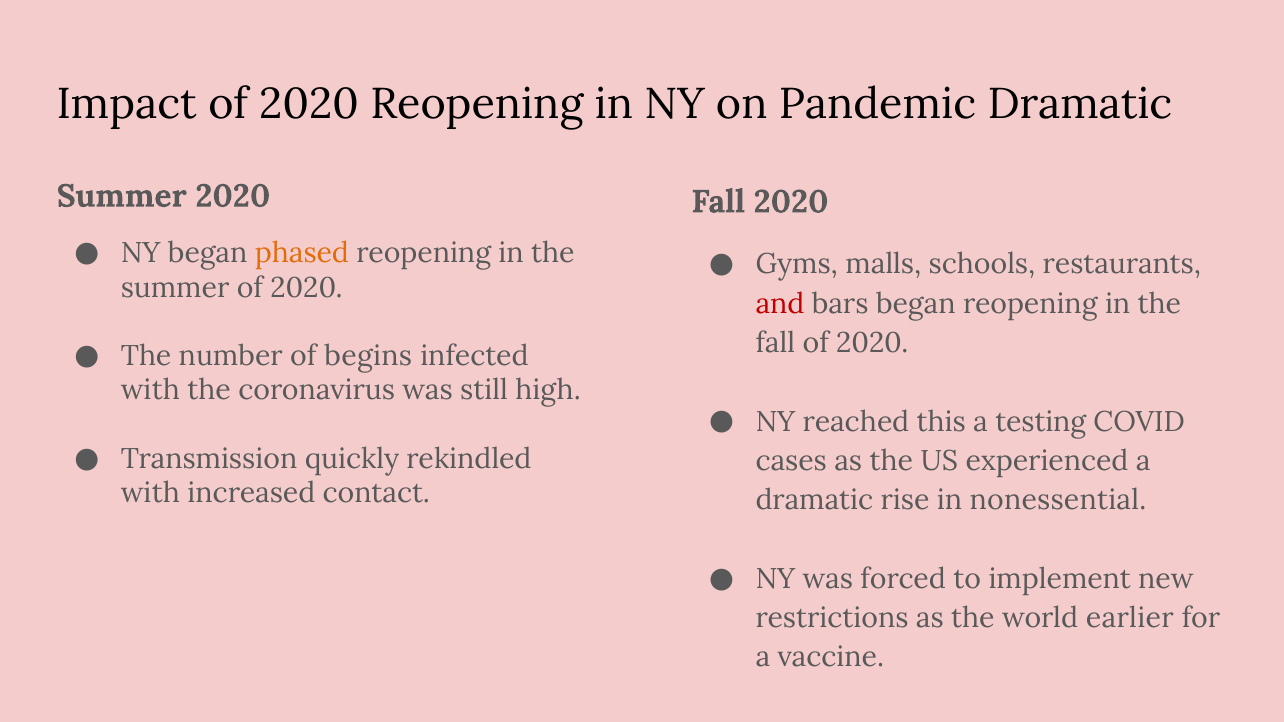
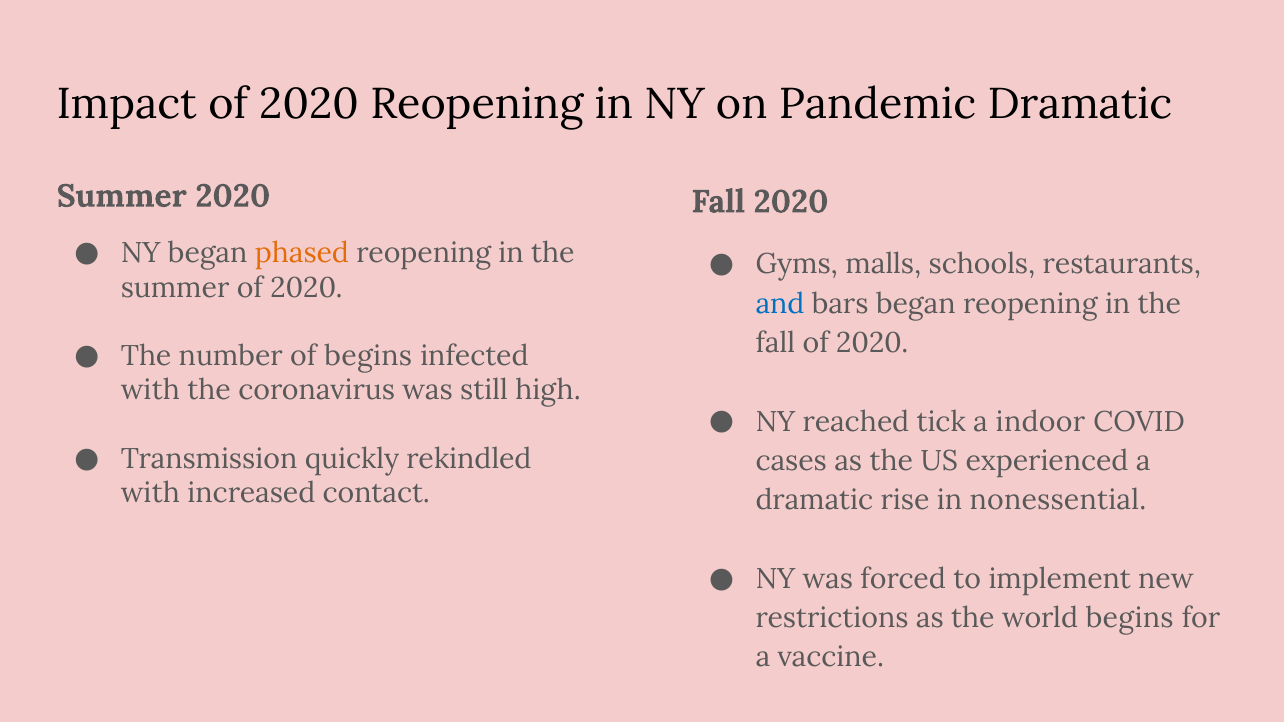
and colour: red -> blue (780, 304)
this: this -> tick (941, 422)
testing: testing -> indoor (1040, 422)
world earlier: earlier -> begins (1130, 618)
